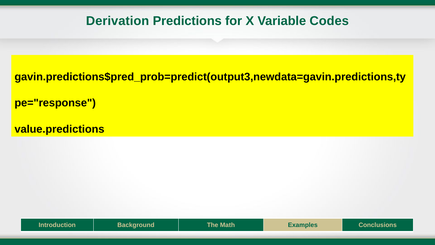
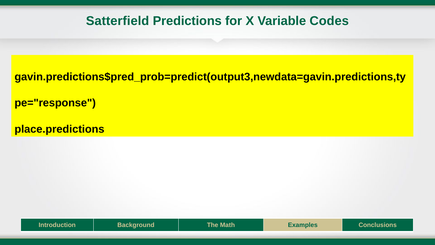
Derivation: Derivation -> Satterfield (118, 21)
value.predictions: value.predictions -> place.predictions (59, 129)
